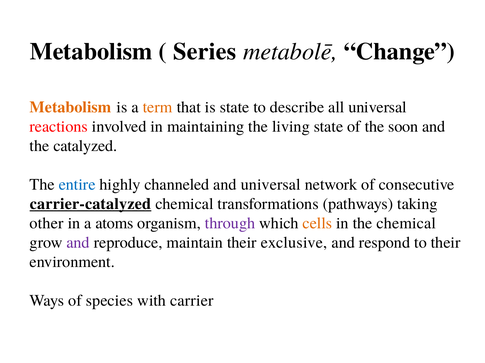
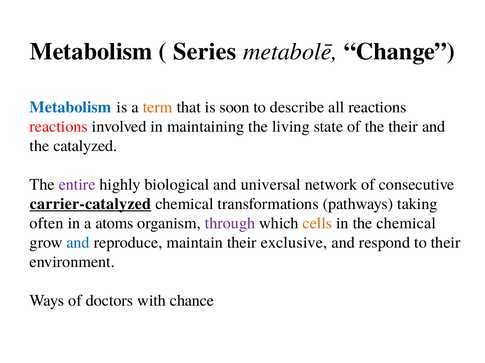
Metabolism colour: orange -> blue (70, 107)
is state: state -> soon (235, 107)
all universal: universal -> reactions (377, 107)
the soon: soon -> their (403, 127)
entire colour: blue -> purple (77, 185)
channeled: channeled -> biological (177, 185)
other: other -> often (47, 224)
and colour: purple -> blue (78, 243)
species: species -> doctors (110, 301)
carrier: carrier -> chance (192, 301)
